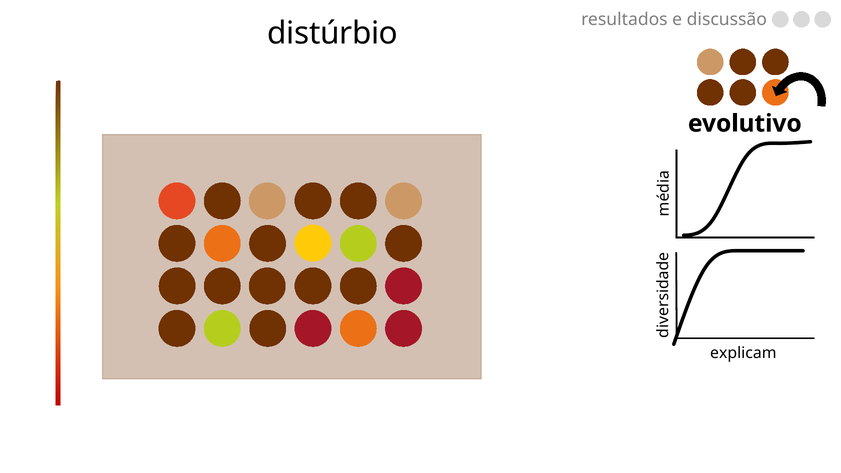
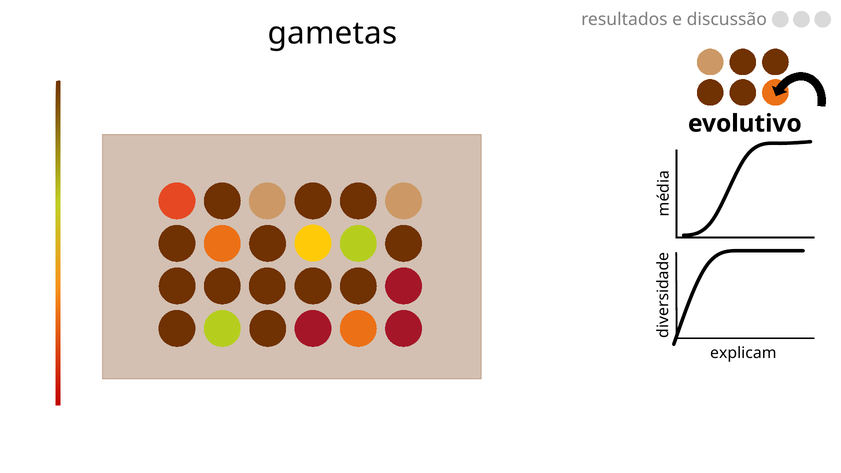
distúrbio: distúrbio -> gametas (332, 33)
